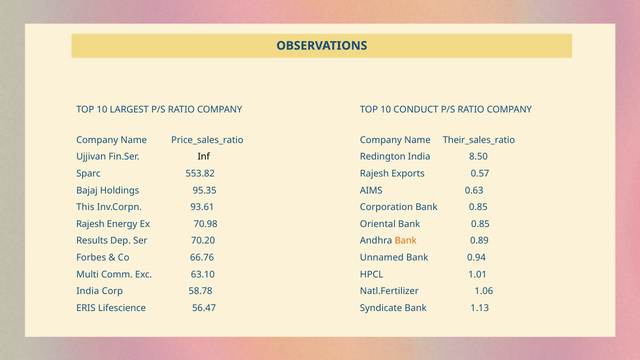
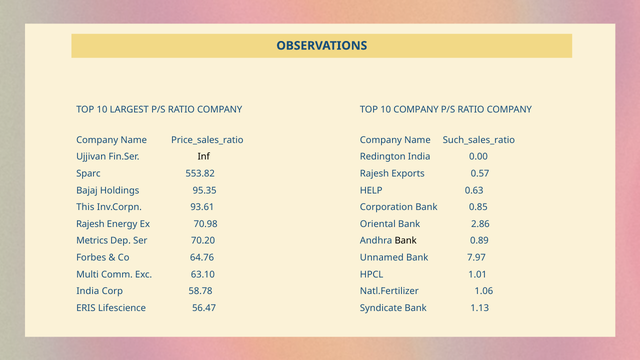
10 CONDUCT: CONDUCT -> COMPANY (416, 110)
Their_sales_ratio: Their_sales_ratio -> Such_sales_ratio (479, 140)
8.50: 8.50 -> 0.00 (478, 157)
AIMS: AIMS -> HELP (371, 190)
Oriental Bank 0.85: 0.85 -> 2.86 (480, 224)
Results: Results -> Metrics (92, 241)
Bank colour: orange -> black (406, 241)
66.76: 66.76 -> 64.76 (202, 258)
0.94: 0.94 -> 7.97 (476, 258)
